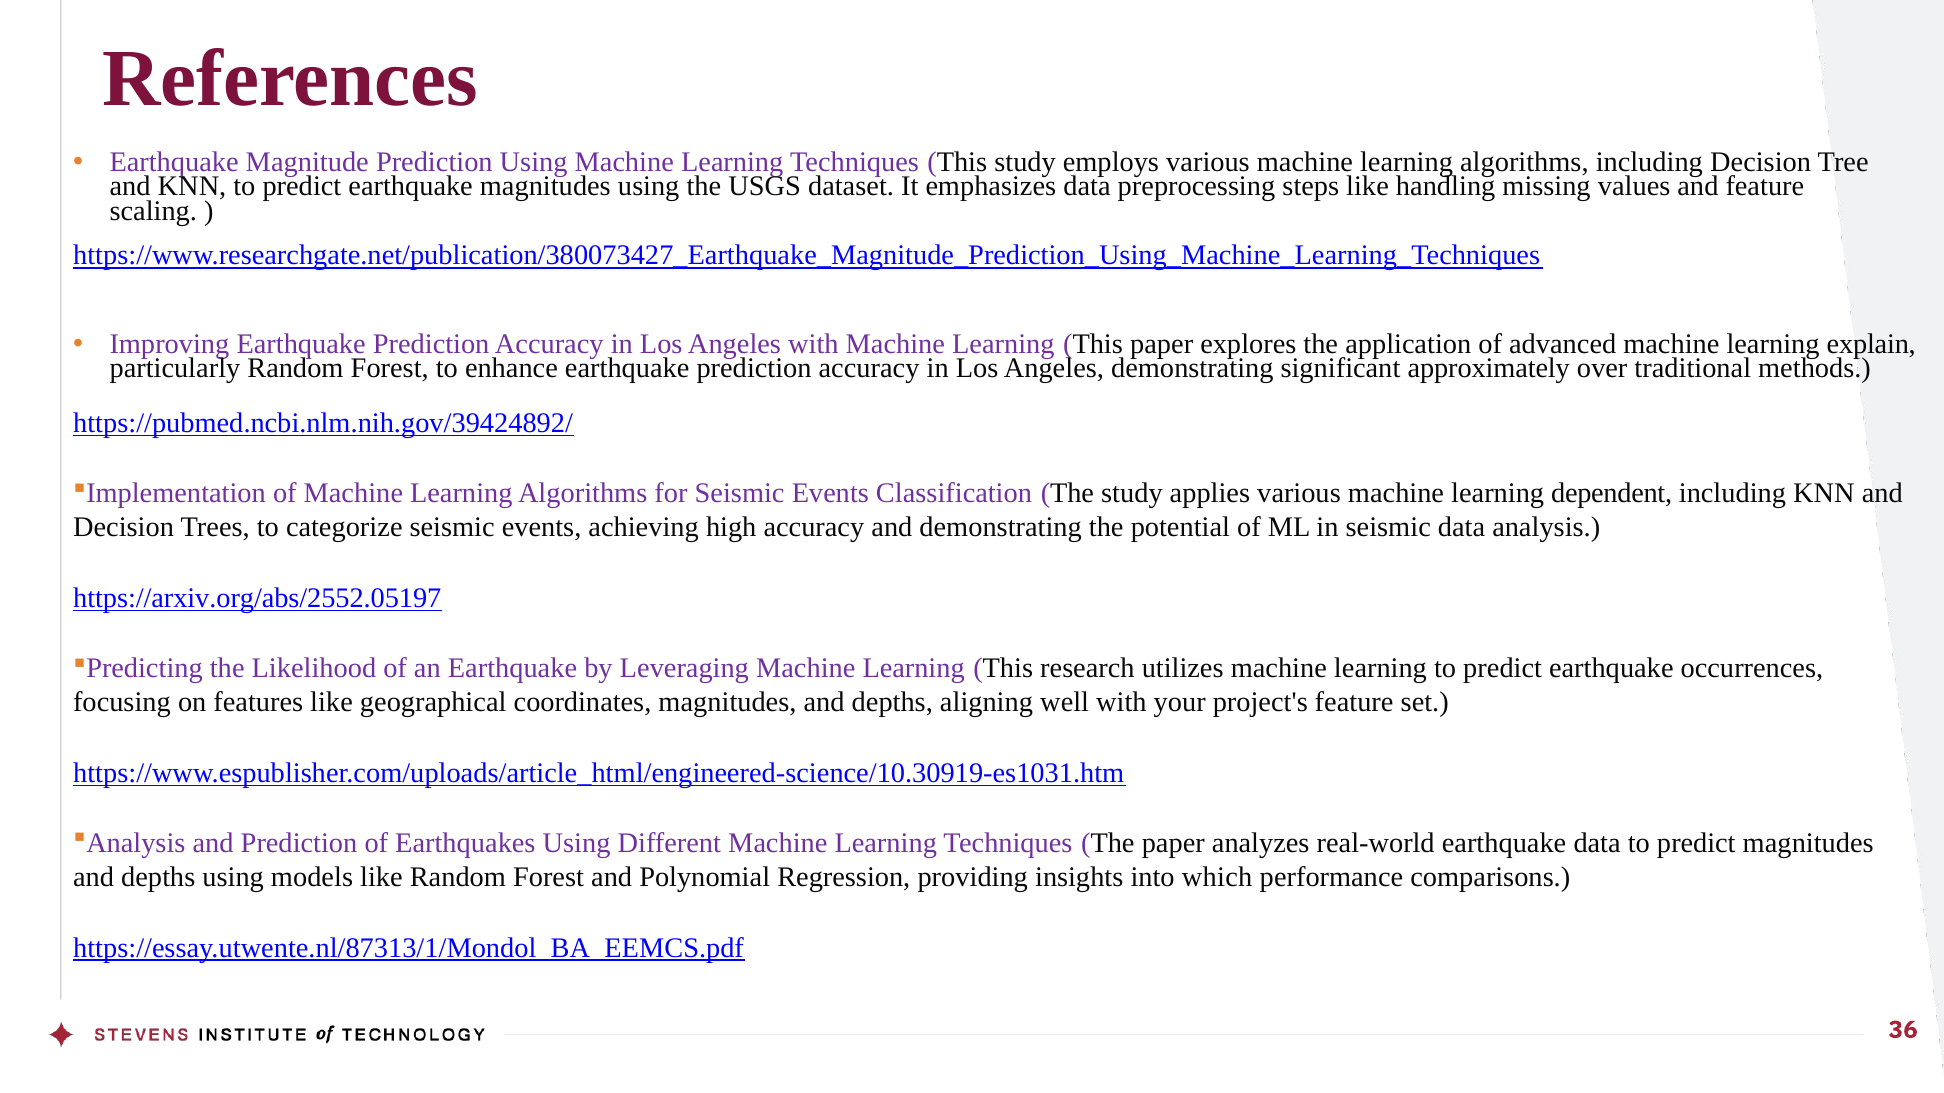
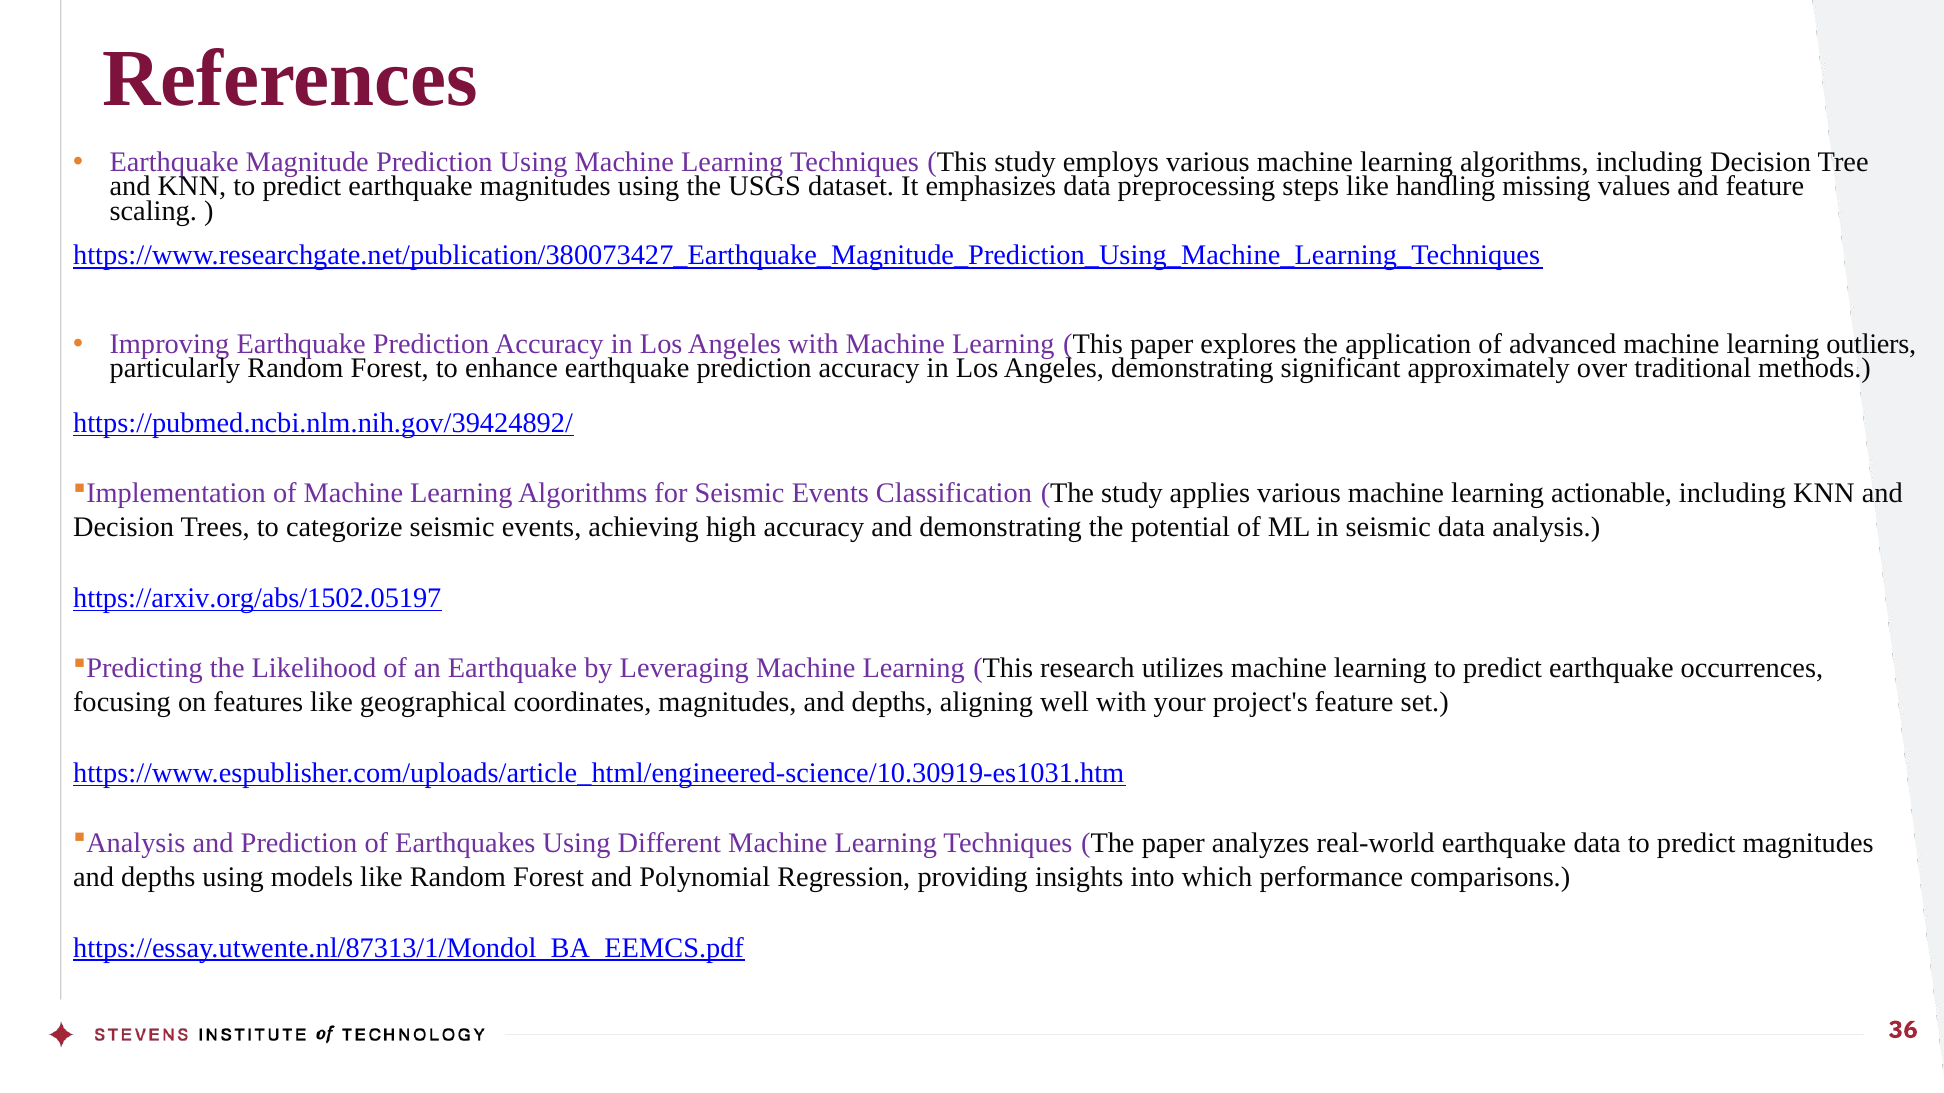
explain: explain -> outliers (1871, 345)
dependent: dependent -> actionable (1612, 494)
https://arxiv.org/abs/2552.05197: https://arxiv.org/abs/2552.05197 -> https://arxiv.org/abs/1502.05197 (257, 598)
